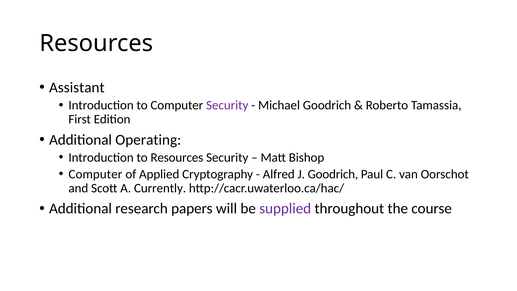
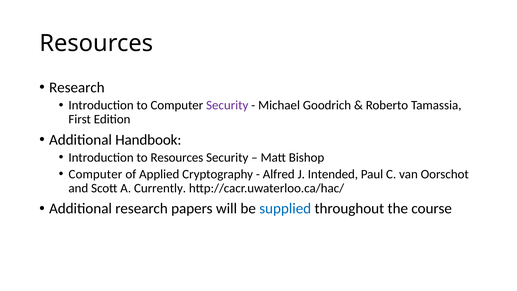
Assistant: Assistant -> Research (77, 87)
Operating: Operating -> Handbook (148, 140)
J Goodrich: Goodrich -> Intended (333, 174)
supplied colour: purple -> blue (285, 208)
